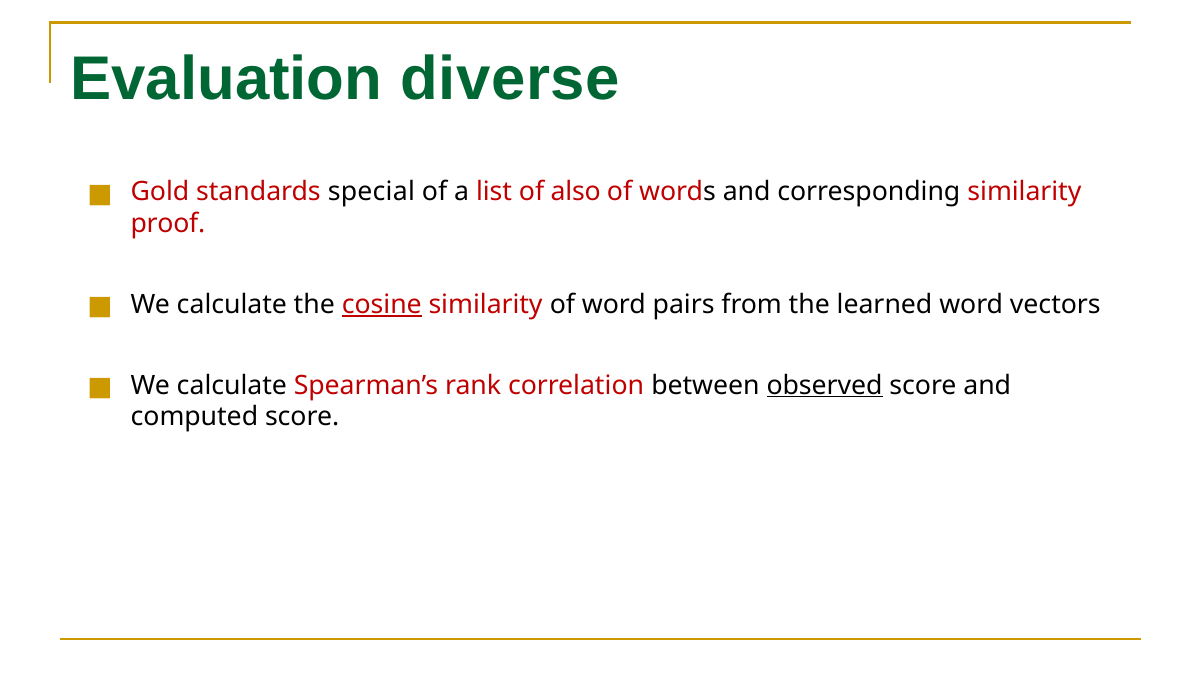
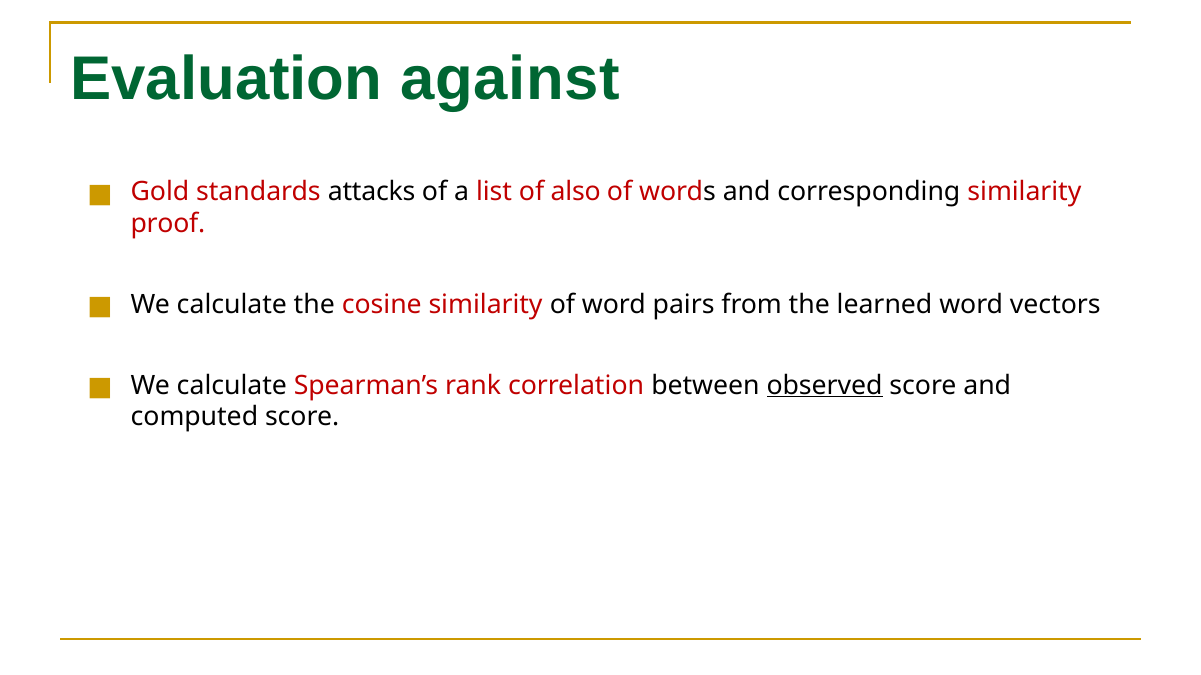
diverse: diverse -> against (510, 79)
special: special -> attacks (372, 192)
cosine underline: present -> none (382, 305)
